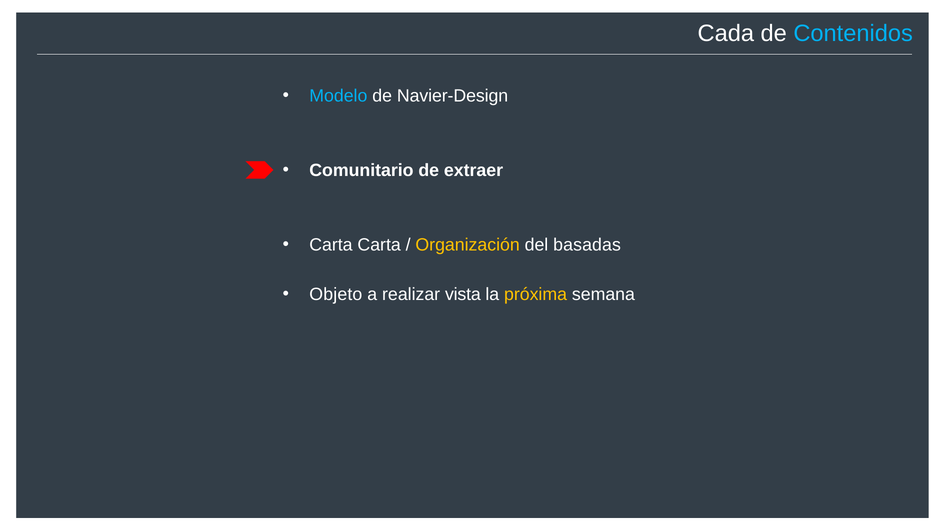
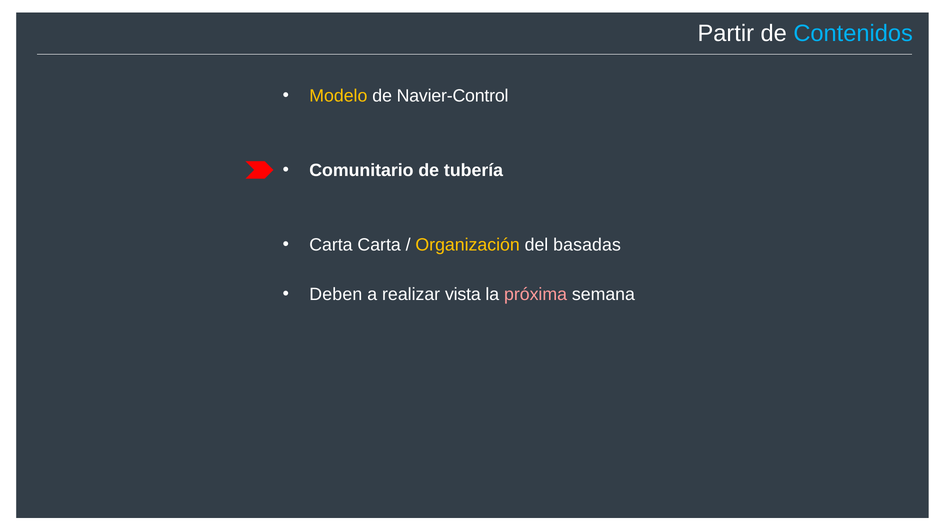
Cada: Cada -> Partir (726, 33)
Modelo colour: light blue -> yellow (338, 96)
Navier-Design: Navier-Design -> Navier-Control (453, 96)
extraer: extraer -> tubería (474, 170)
Objeto: Objeto -> Deben (336, 294)
próxima colour: yellow -> pink (536, 294)
